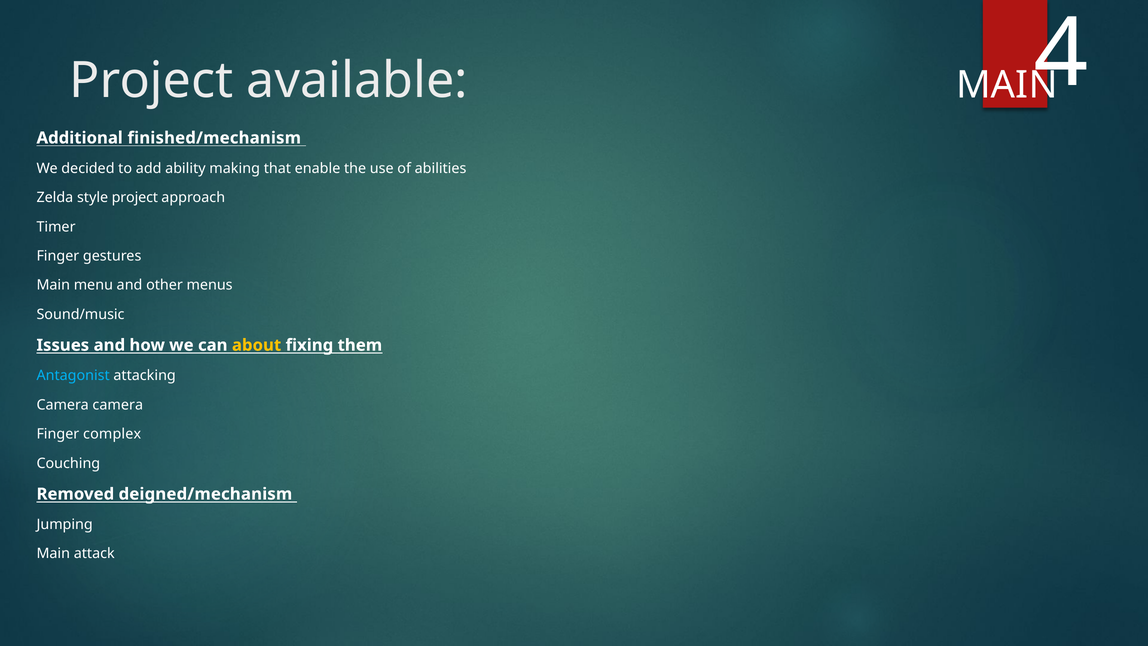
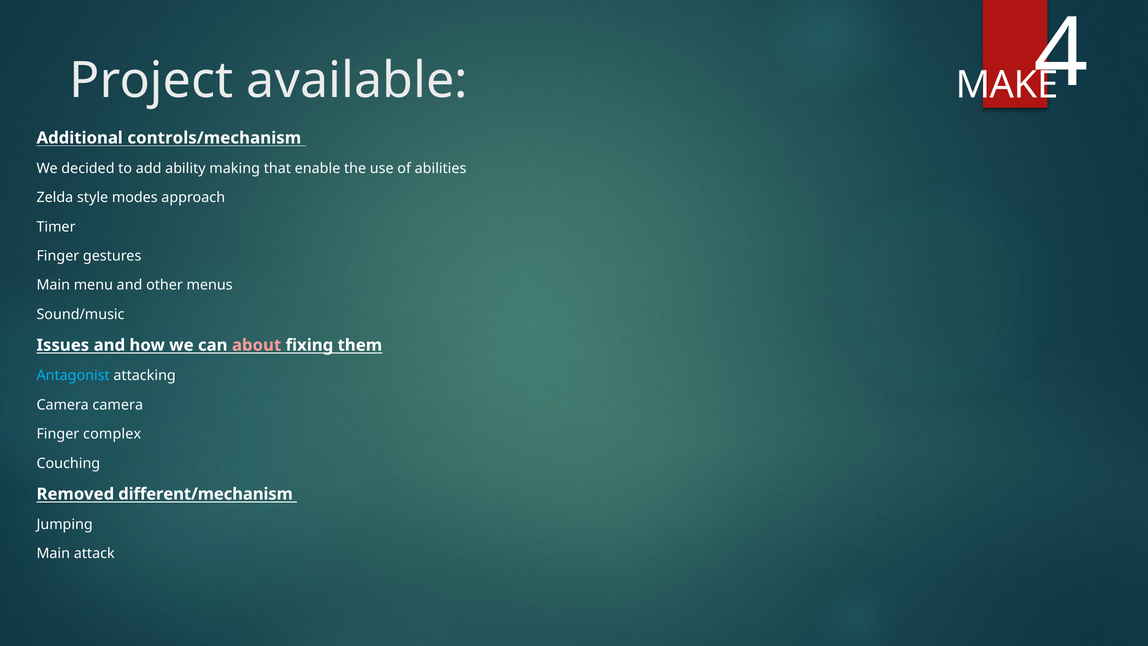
MAIN: MAIN -> MAKE (1007, 85)
finished/mechanism: finished/mechanism -> controls/mechanism (214, 138)
style project: project -> modes (135, 198)
about colour: yellow -> pink (257, 345)
deigned/mechanism: deigned/mechanism -> different/mechanism (206, 494)
